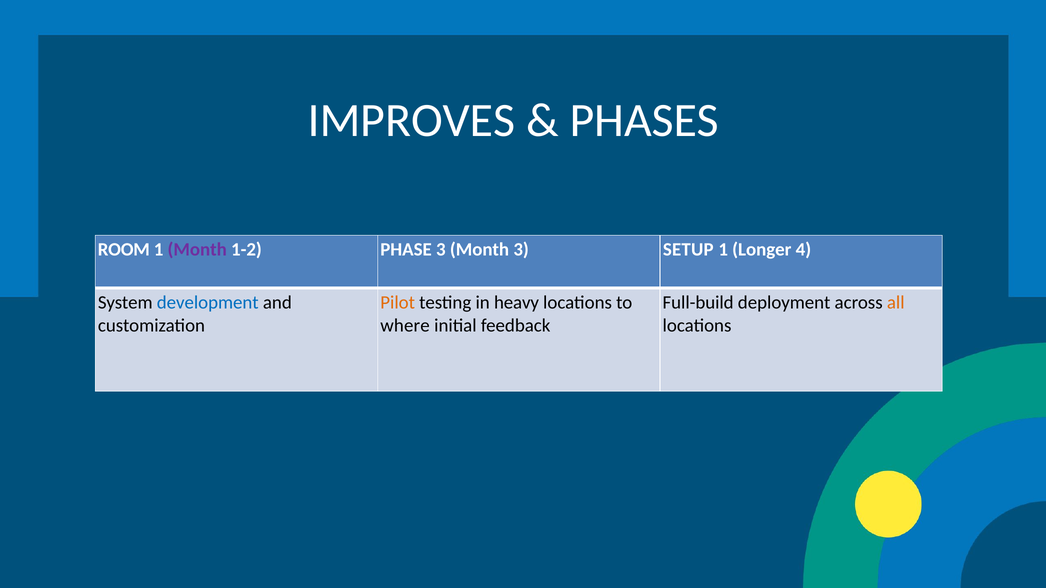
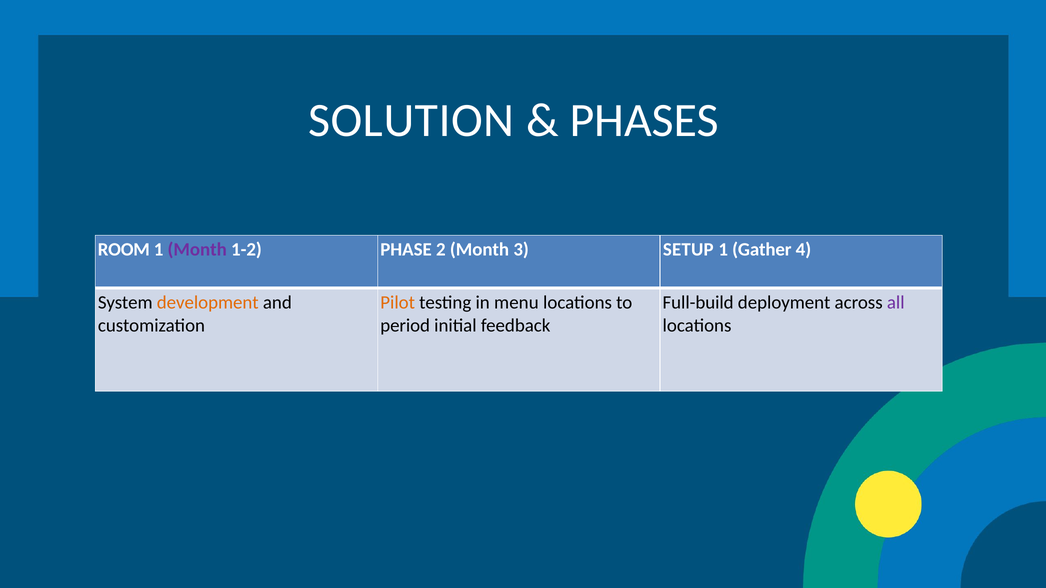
IMPROVES: IMPROVES -> SOLUTION (411, 120)
PHASE 3: 3 -> 2 (441, 250)
Longer: Longer -> Gather (762, 250)
development colour: blue -> orange (208, 303)
heavy: heavy -> menu (516, 303)
all colour: orange -> purple (896, 303)
where: where -> period (405, 326)
